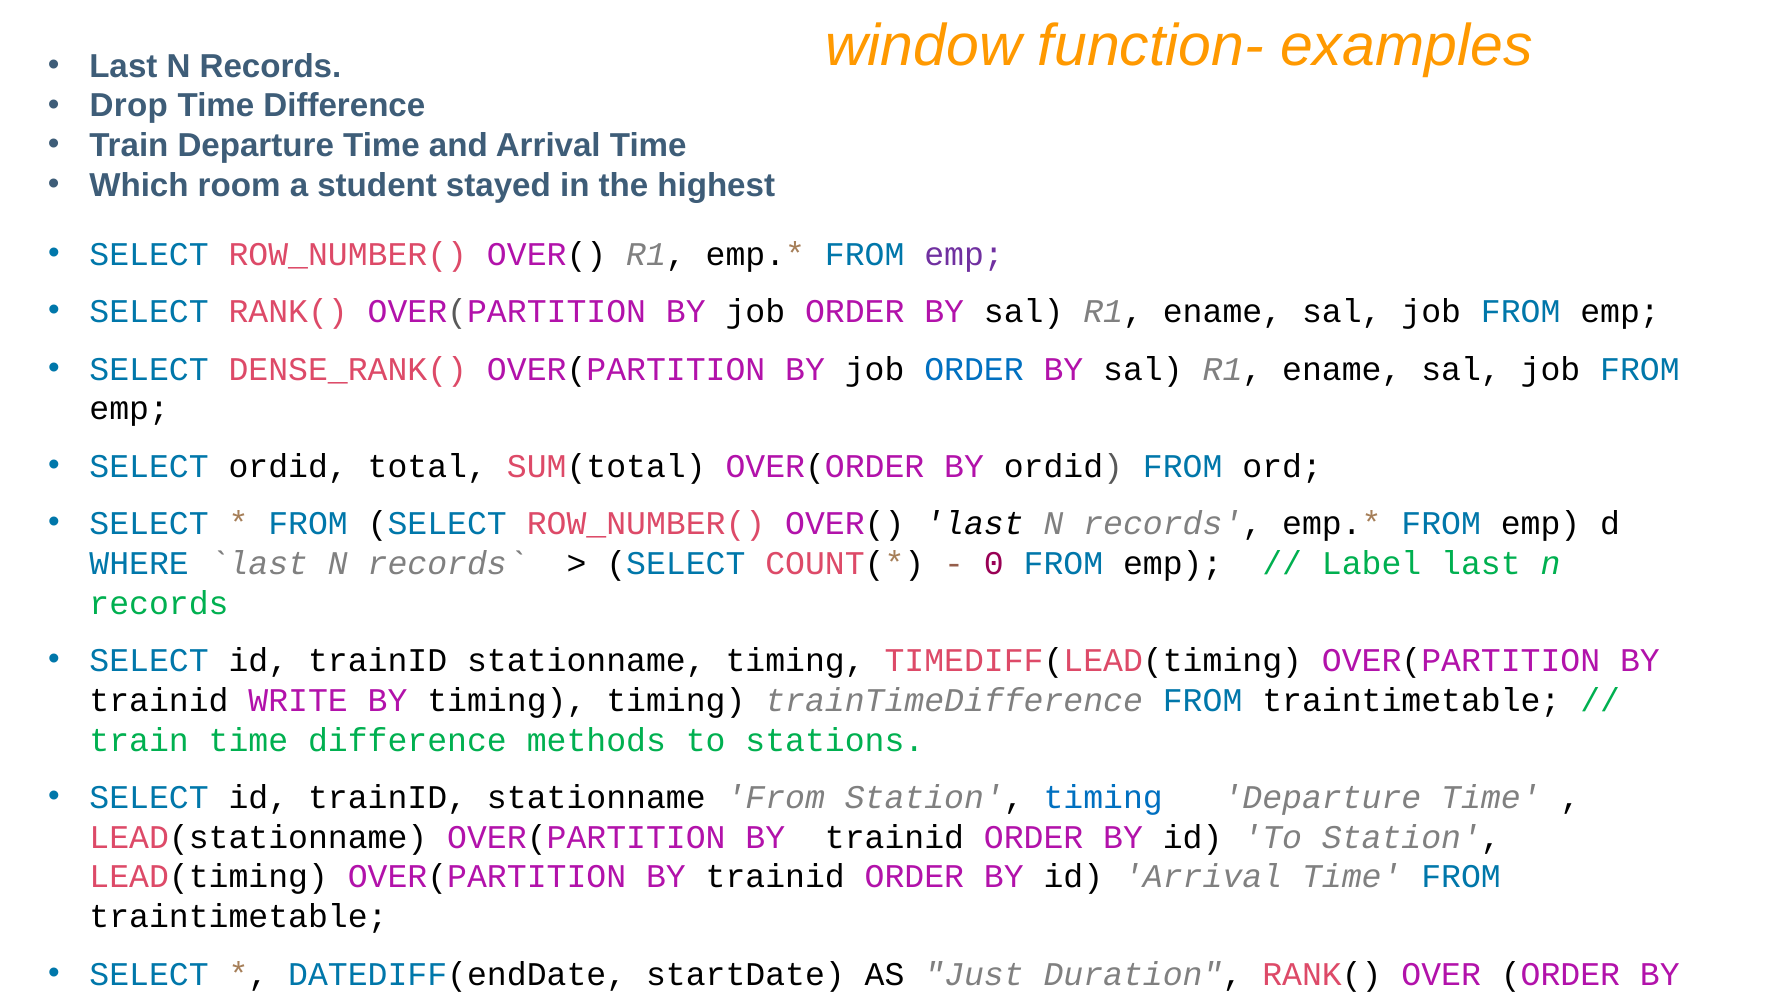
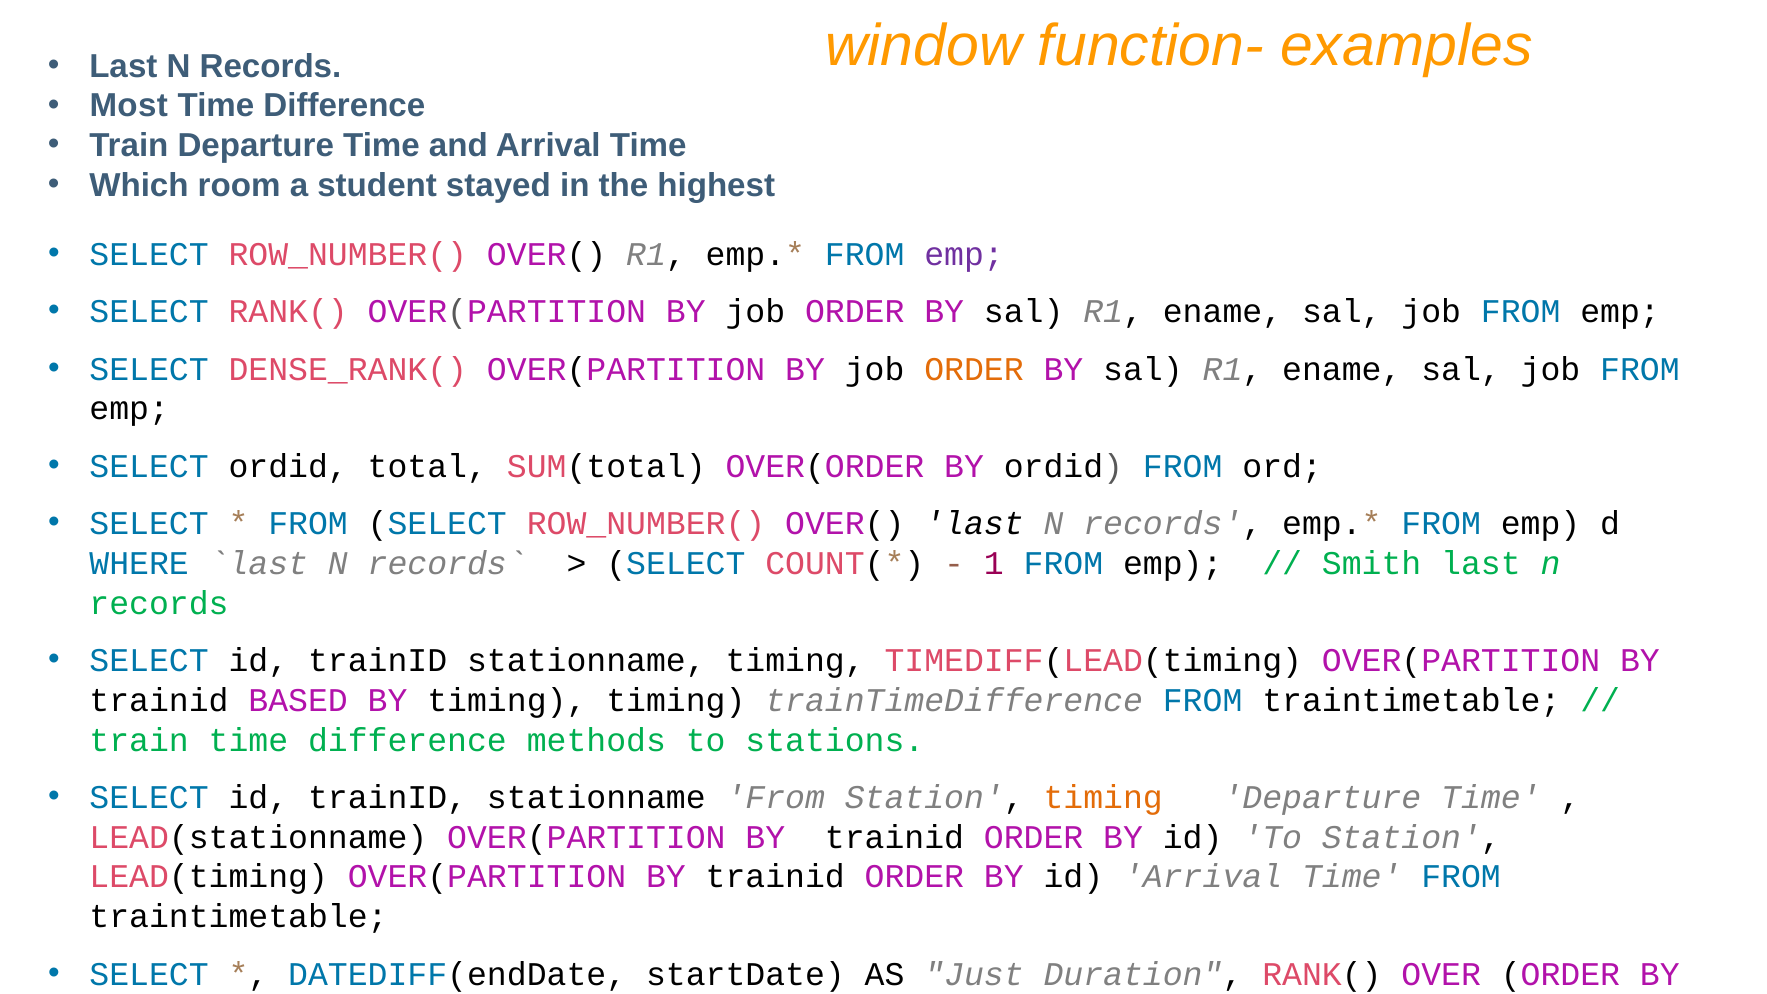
Drop: Drop -> Most (129, 106)
ORDER colour: blue -> orange (974, 369)
0: 0 -> 1 (994, 563)
Label: Label -> Smith (1372, 563)
WRITE: WRITE -> BASED (298, 700)
timing colour: blue -> orange (1103, 797)
